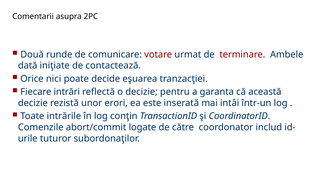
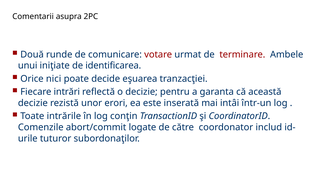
dată: dată -> unui (28, 65)
contactează: contactează -> identificarea (113, 65)
